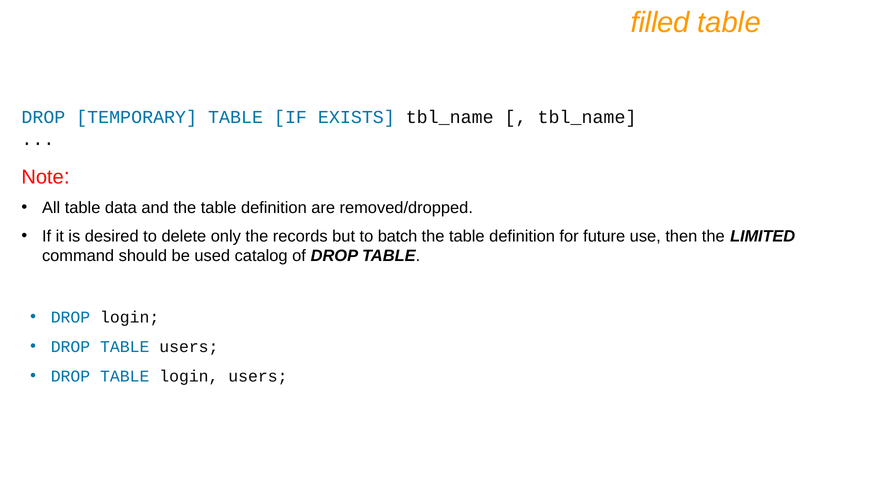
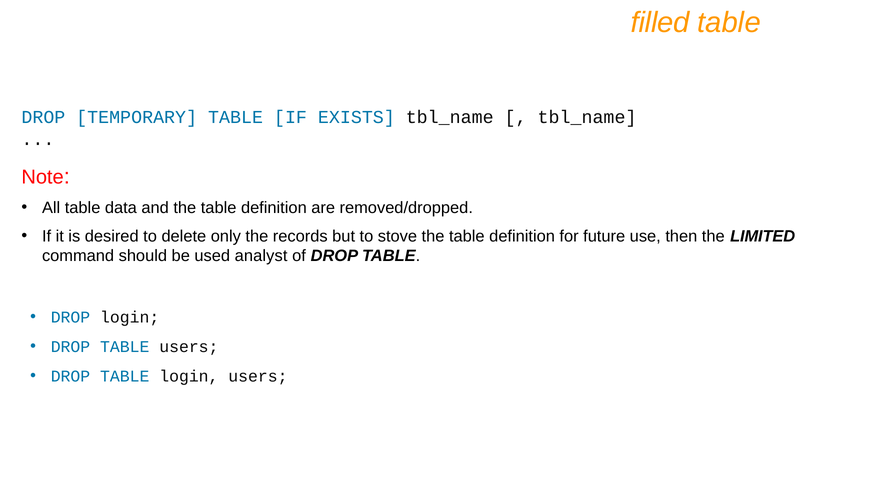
batch: batch -> stove (397, 236)
catalog: catalog -> analyst (261, 256)
